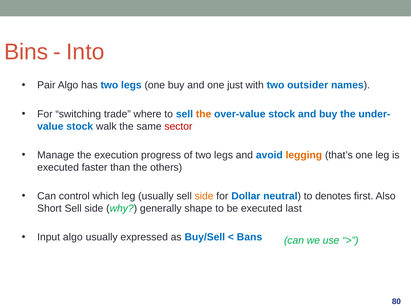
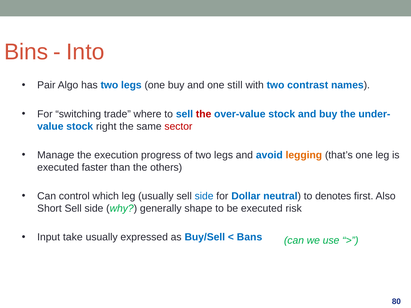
just: just -> still (235, 85)
outsider: outsider -> contrast (308, 85)
the colour: orange -> red (204, 114)
walk: walk -> right (106, 126)
side colour: orange -> blue (204, 196)
last: last -> risk (294, 209)
Input algo: algo -> take (73, 237)
